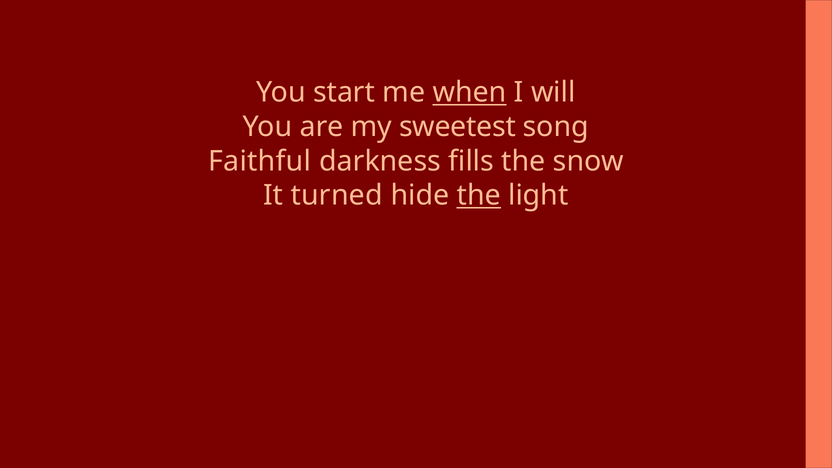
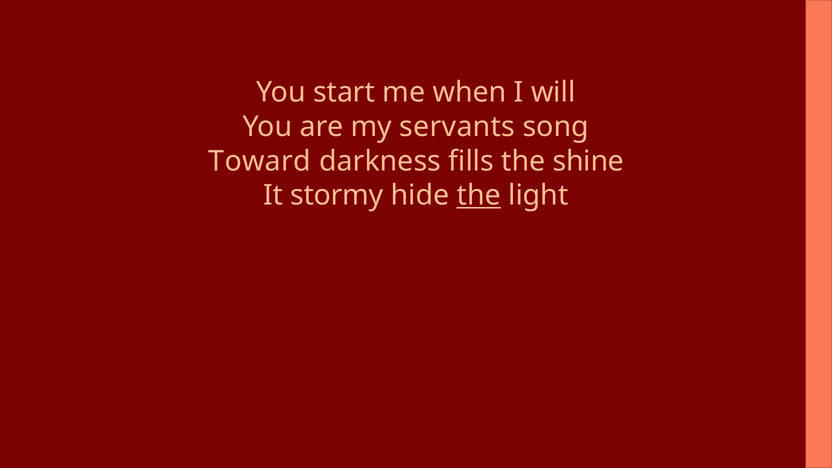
when underline: present -> none (470, 92)
sweetest: sweetest -> servants (457, 127)
Faithful: Faithful -> Toward (260, 161)
snow: snow -> shine (588, 161)
turned: turned -> stormy (337, 195)
